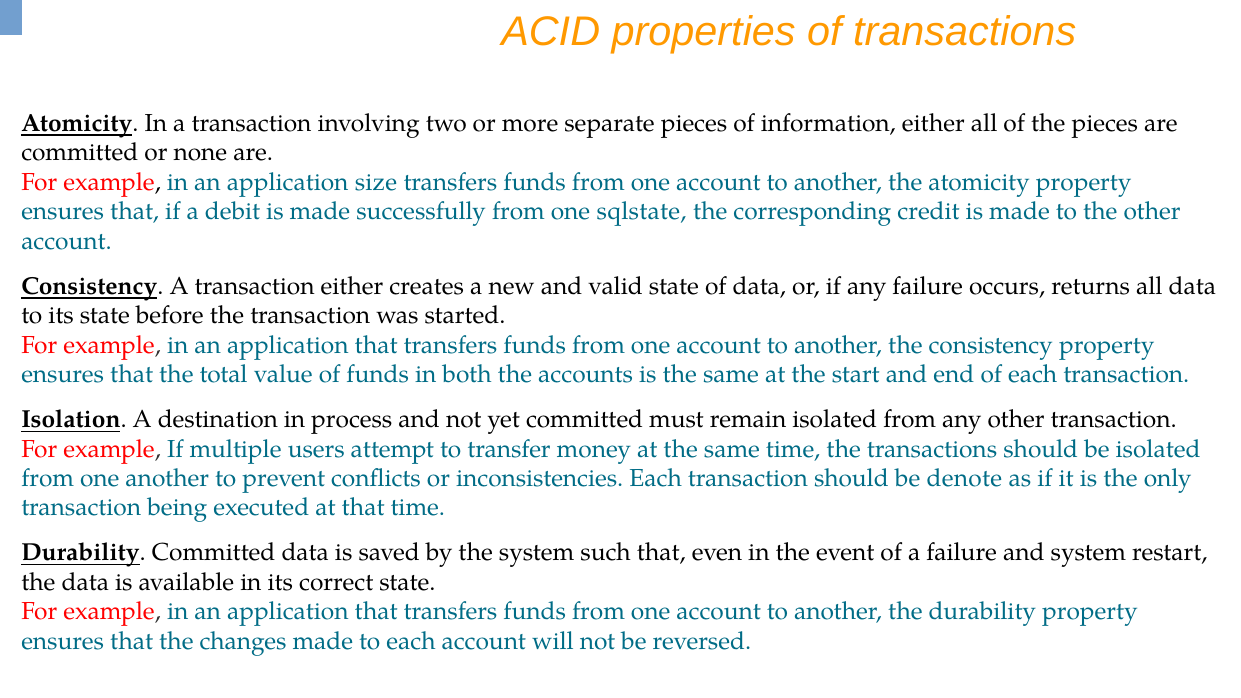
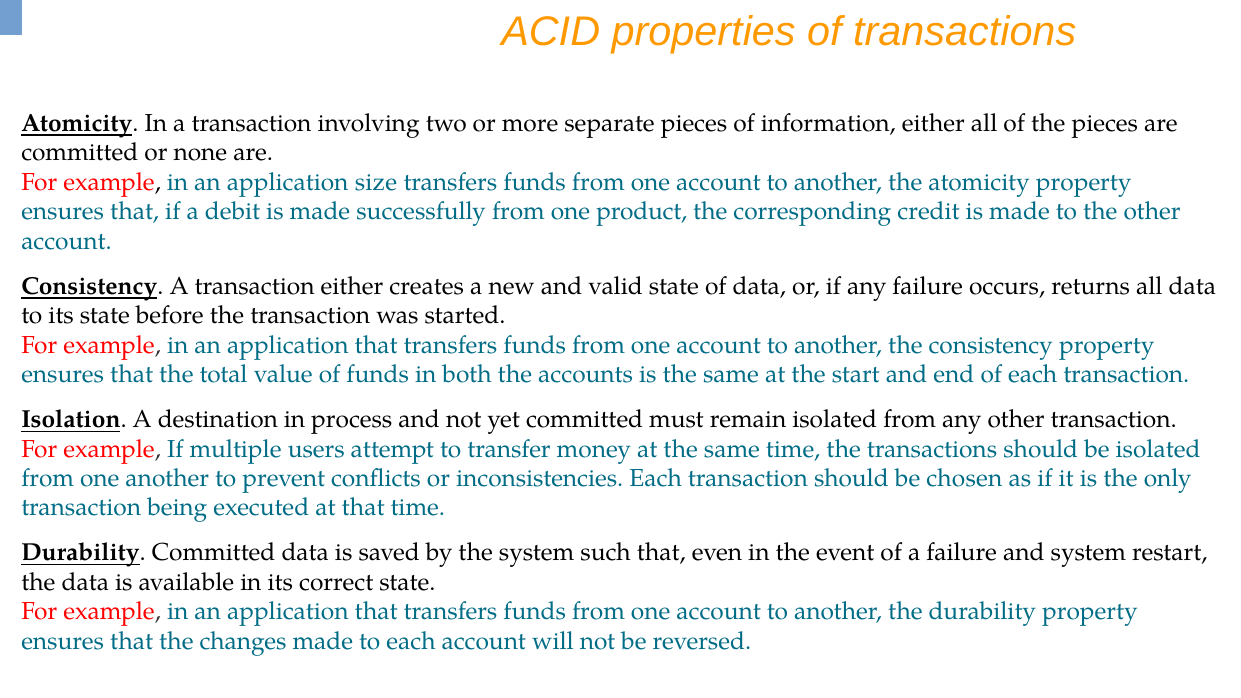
sqlstate: sqlstate -> product (642, 212)
denote: denote -> chosen (964, 478)
